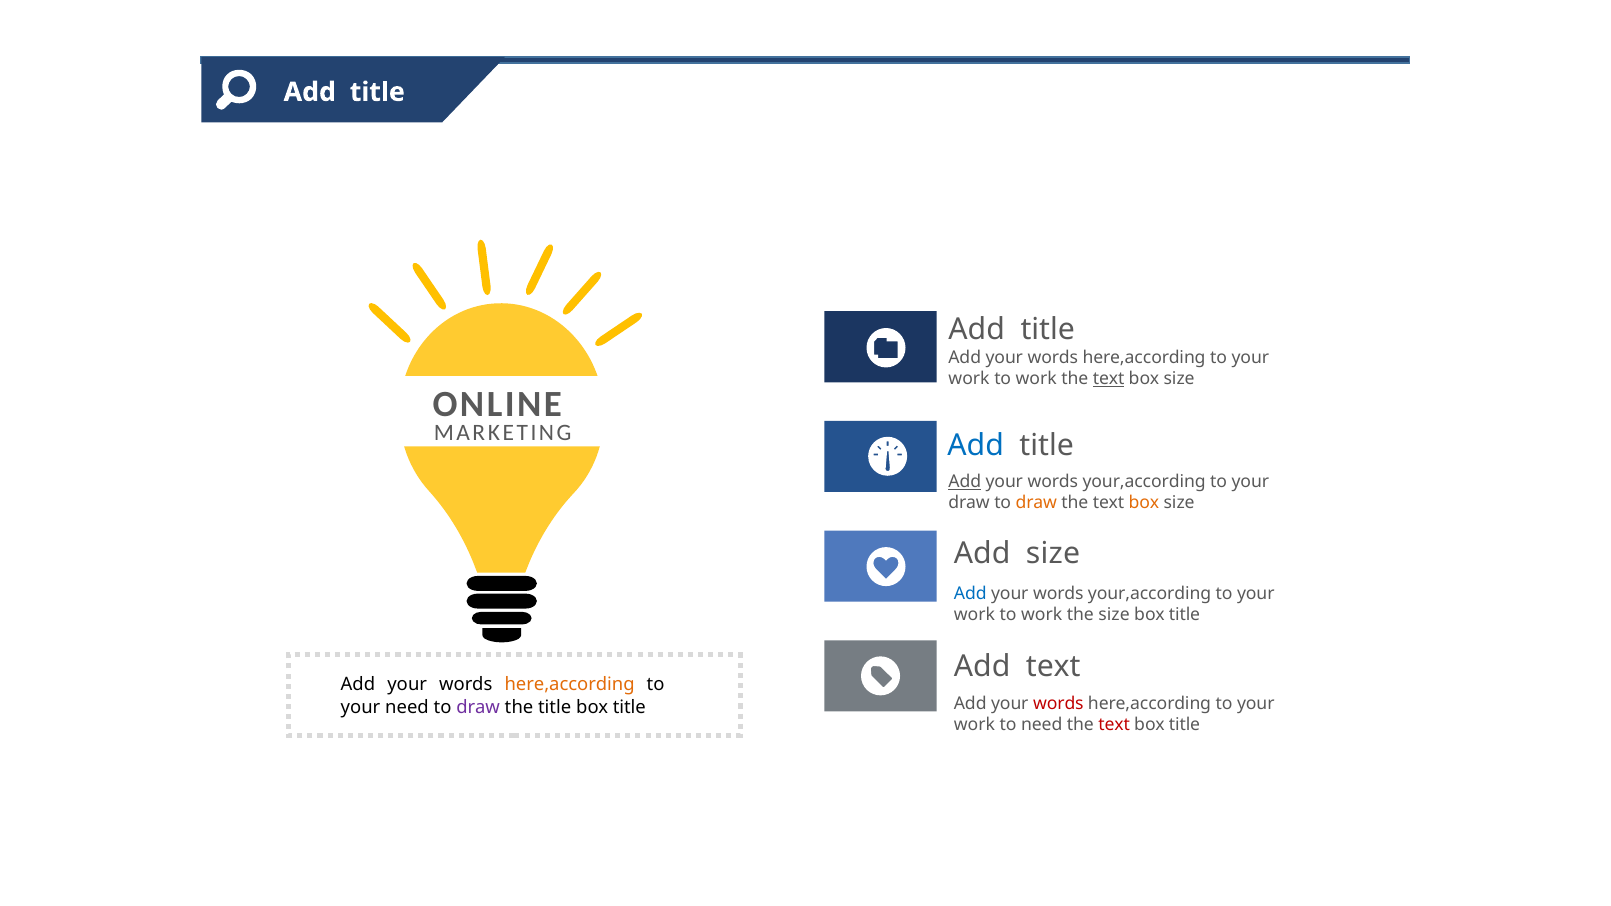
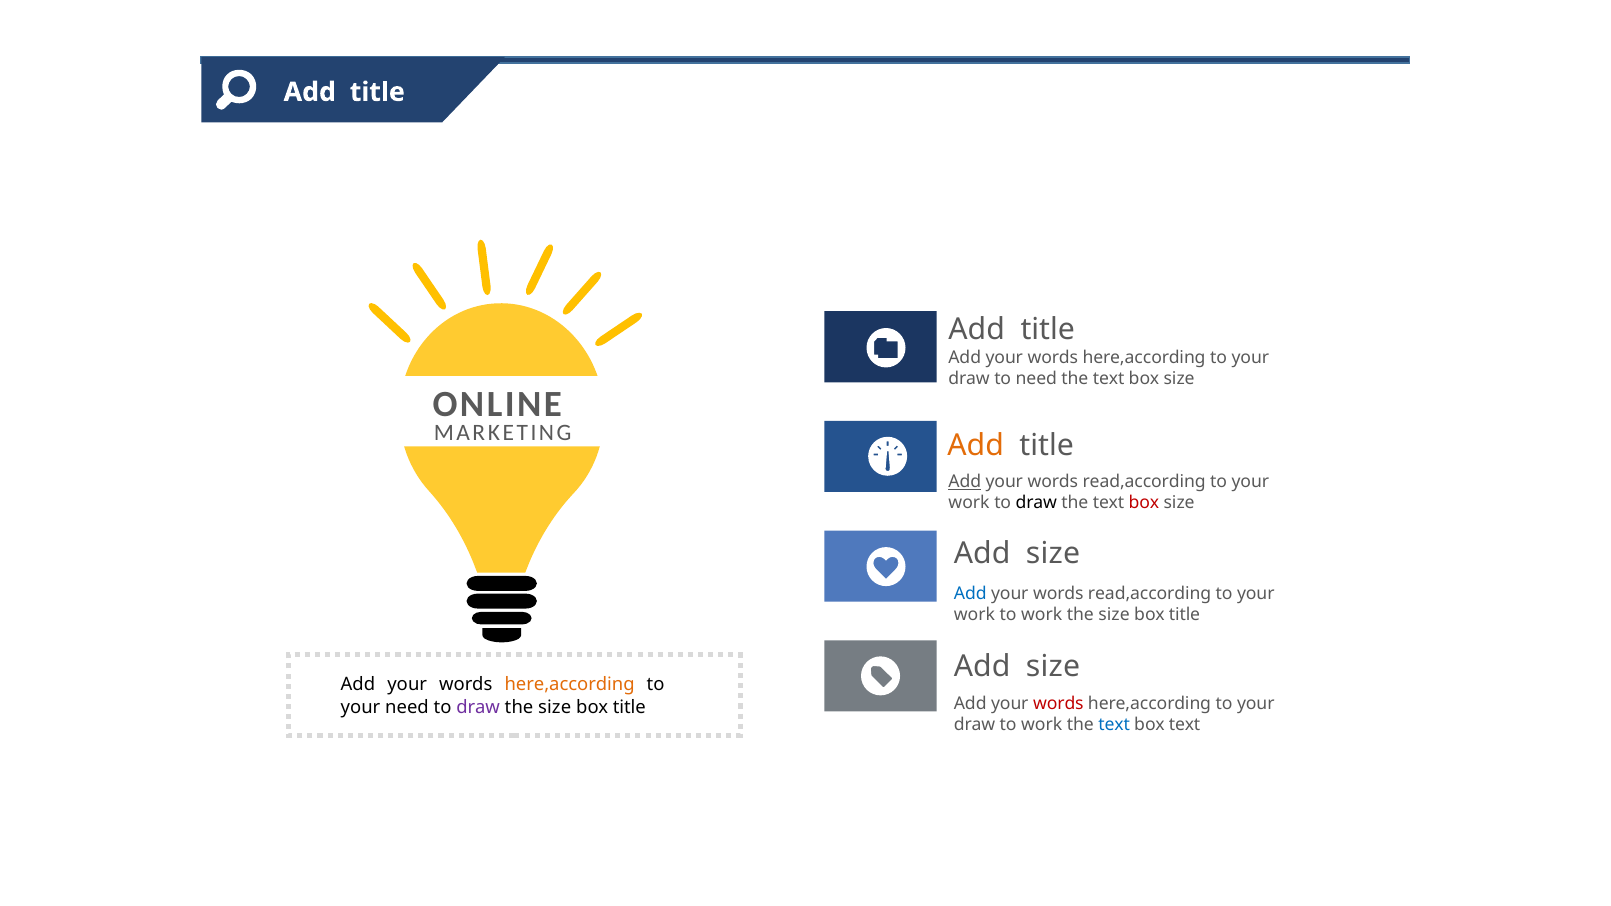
work: work -> draw (969, 379)
work: work -> need (1036, 379)
text underline: present -> none (1109, 379)
Add colour: blue -> orange (976, 445)
your,according: your,according -> read,according (1144, 482)
draw: draw -> work (969, 503)
draw colour: orange -> black (1036, 503)
box colour: orange -> red (1144, 503)
your,according: your,according -> read,according (1150, 594)
text: text -> size (1053, 667)
title: title -> size (555, 707)
work: work -> draw (975, 725)
need: need -> work (1042, 725)
text colour: red -> blue (1114, 725)
title: title -> text (1185, 725)
